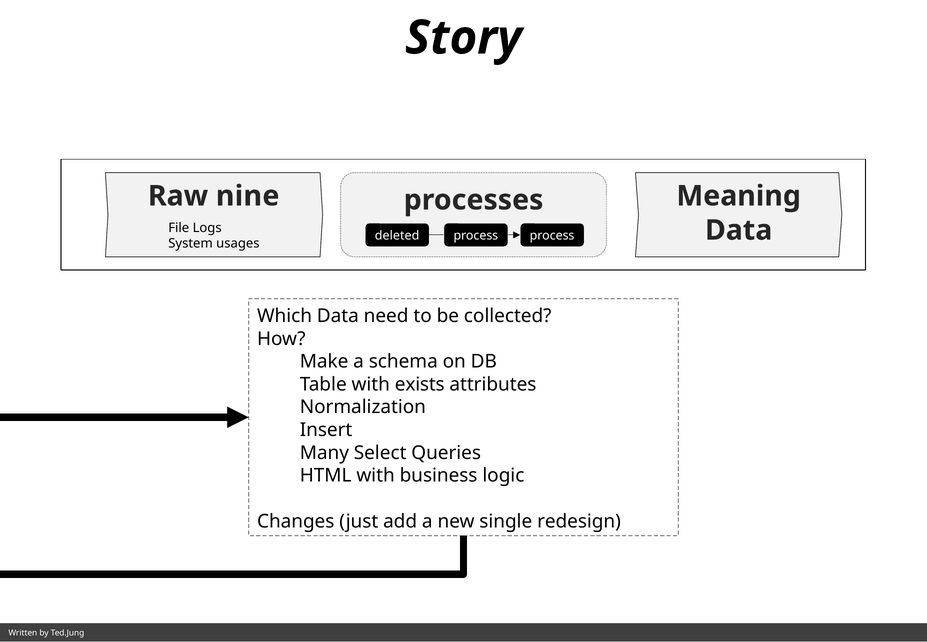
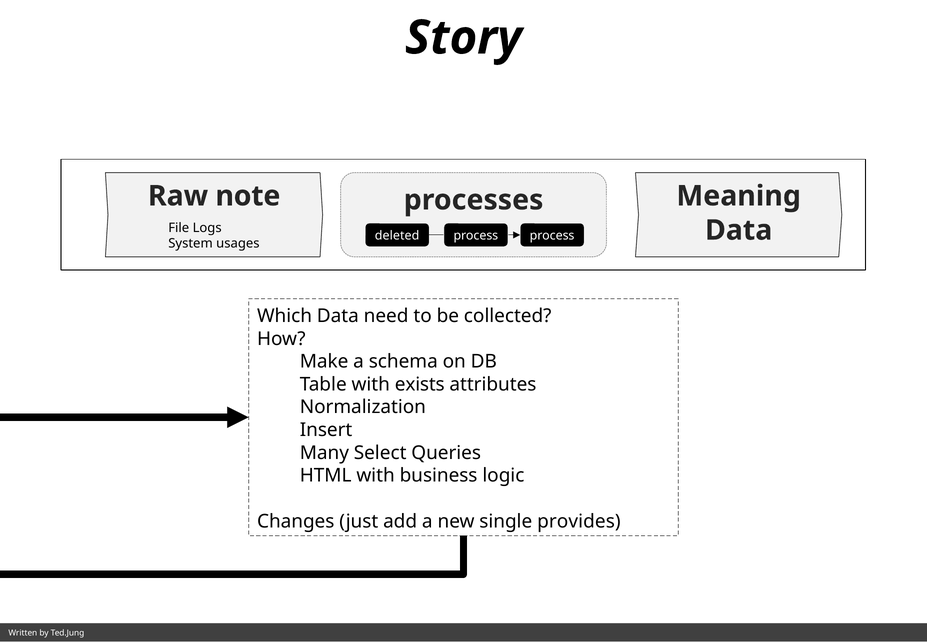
nine: nine -> note (248, 196)
redesign: redesign -> provides (579, 521)
